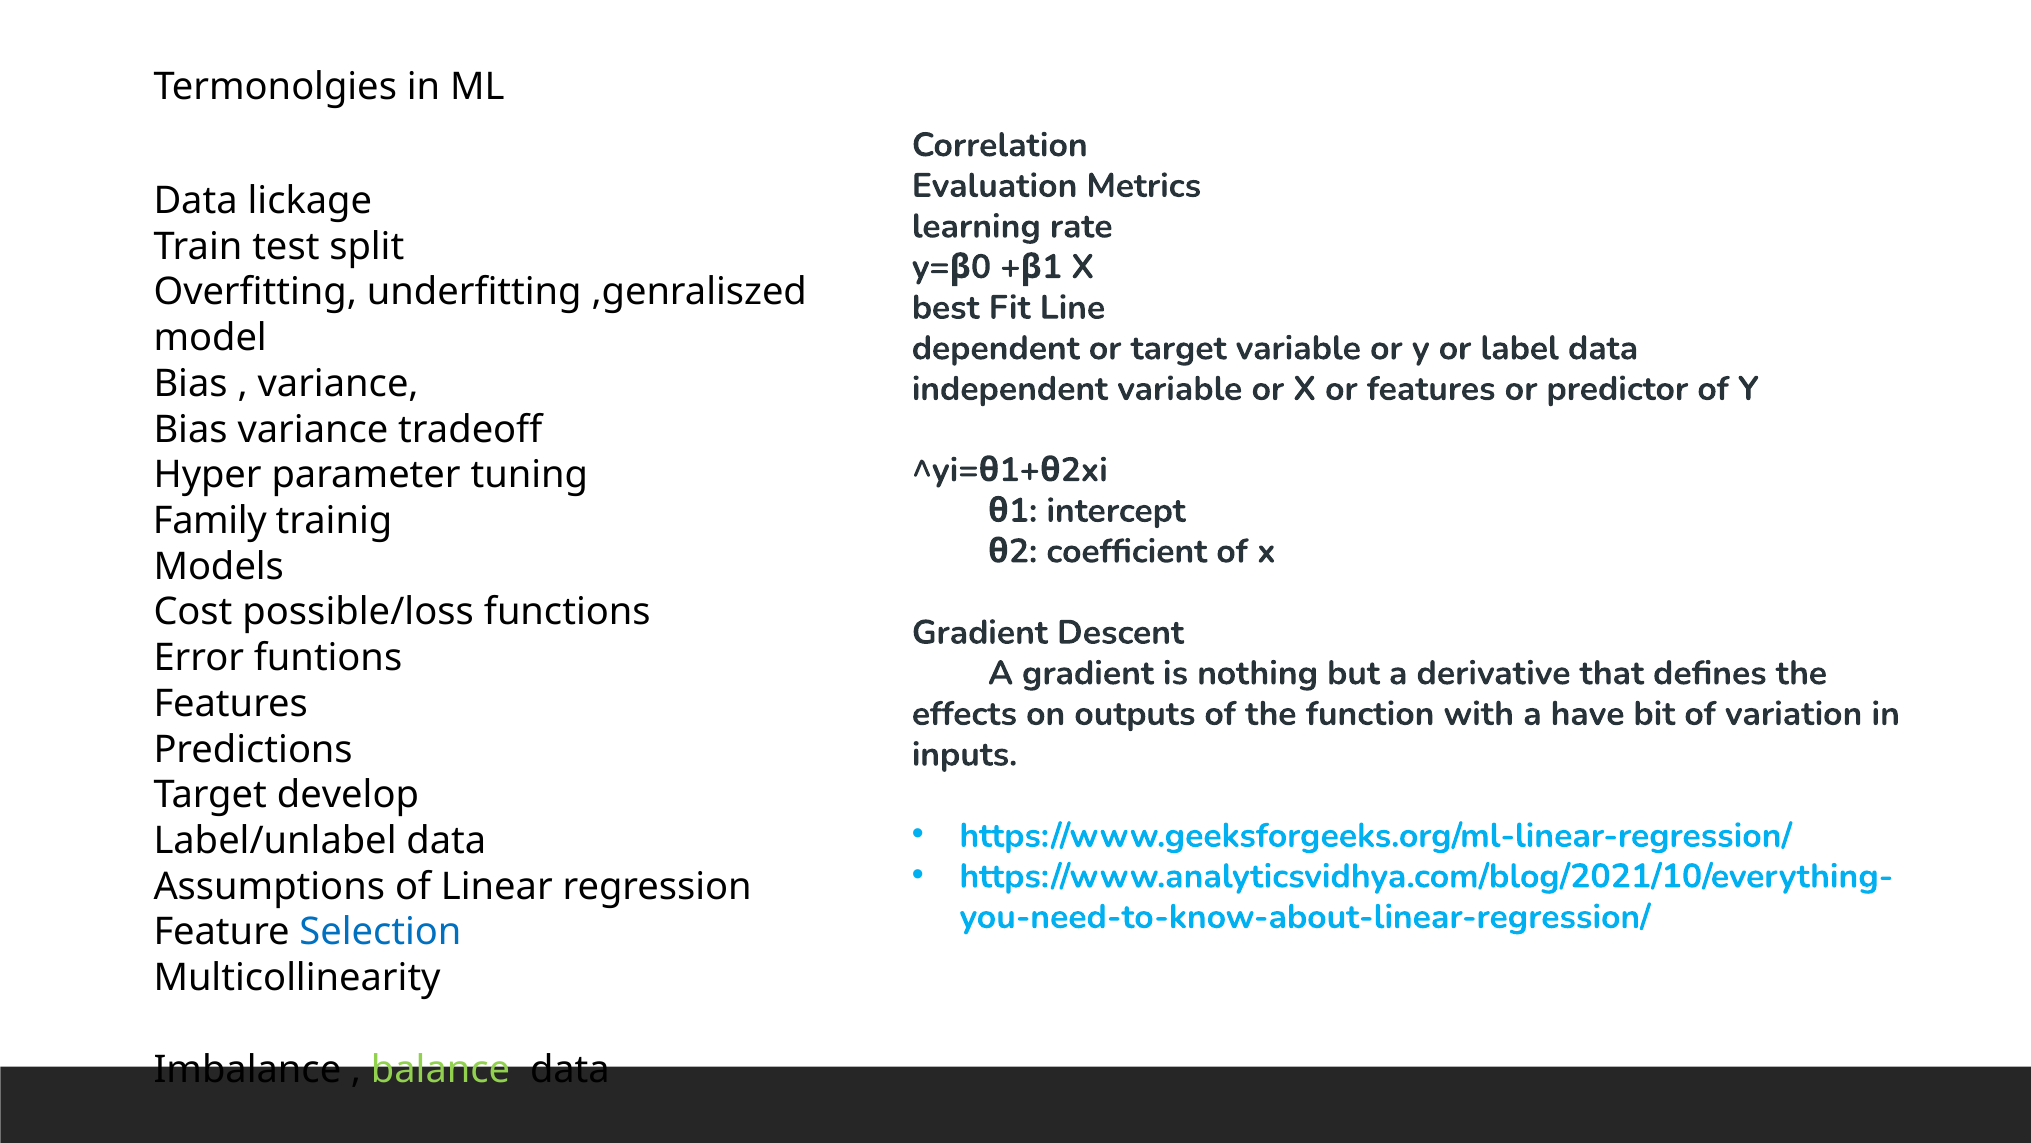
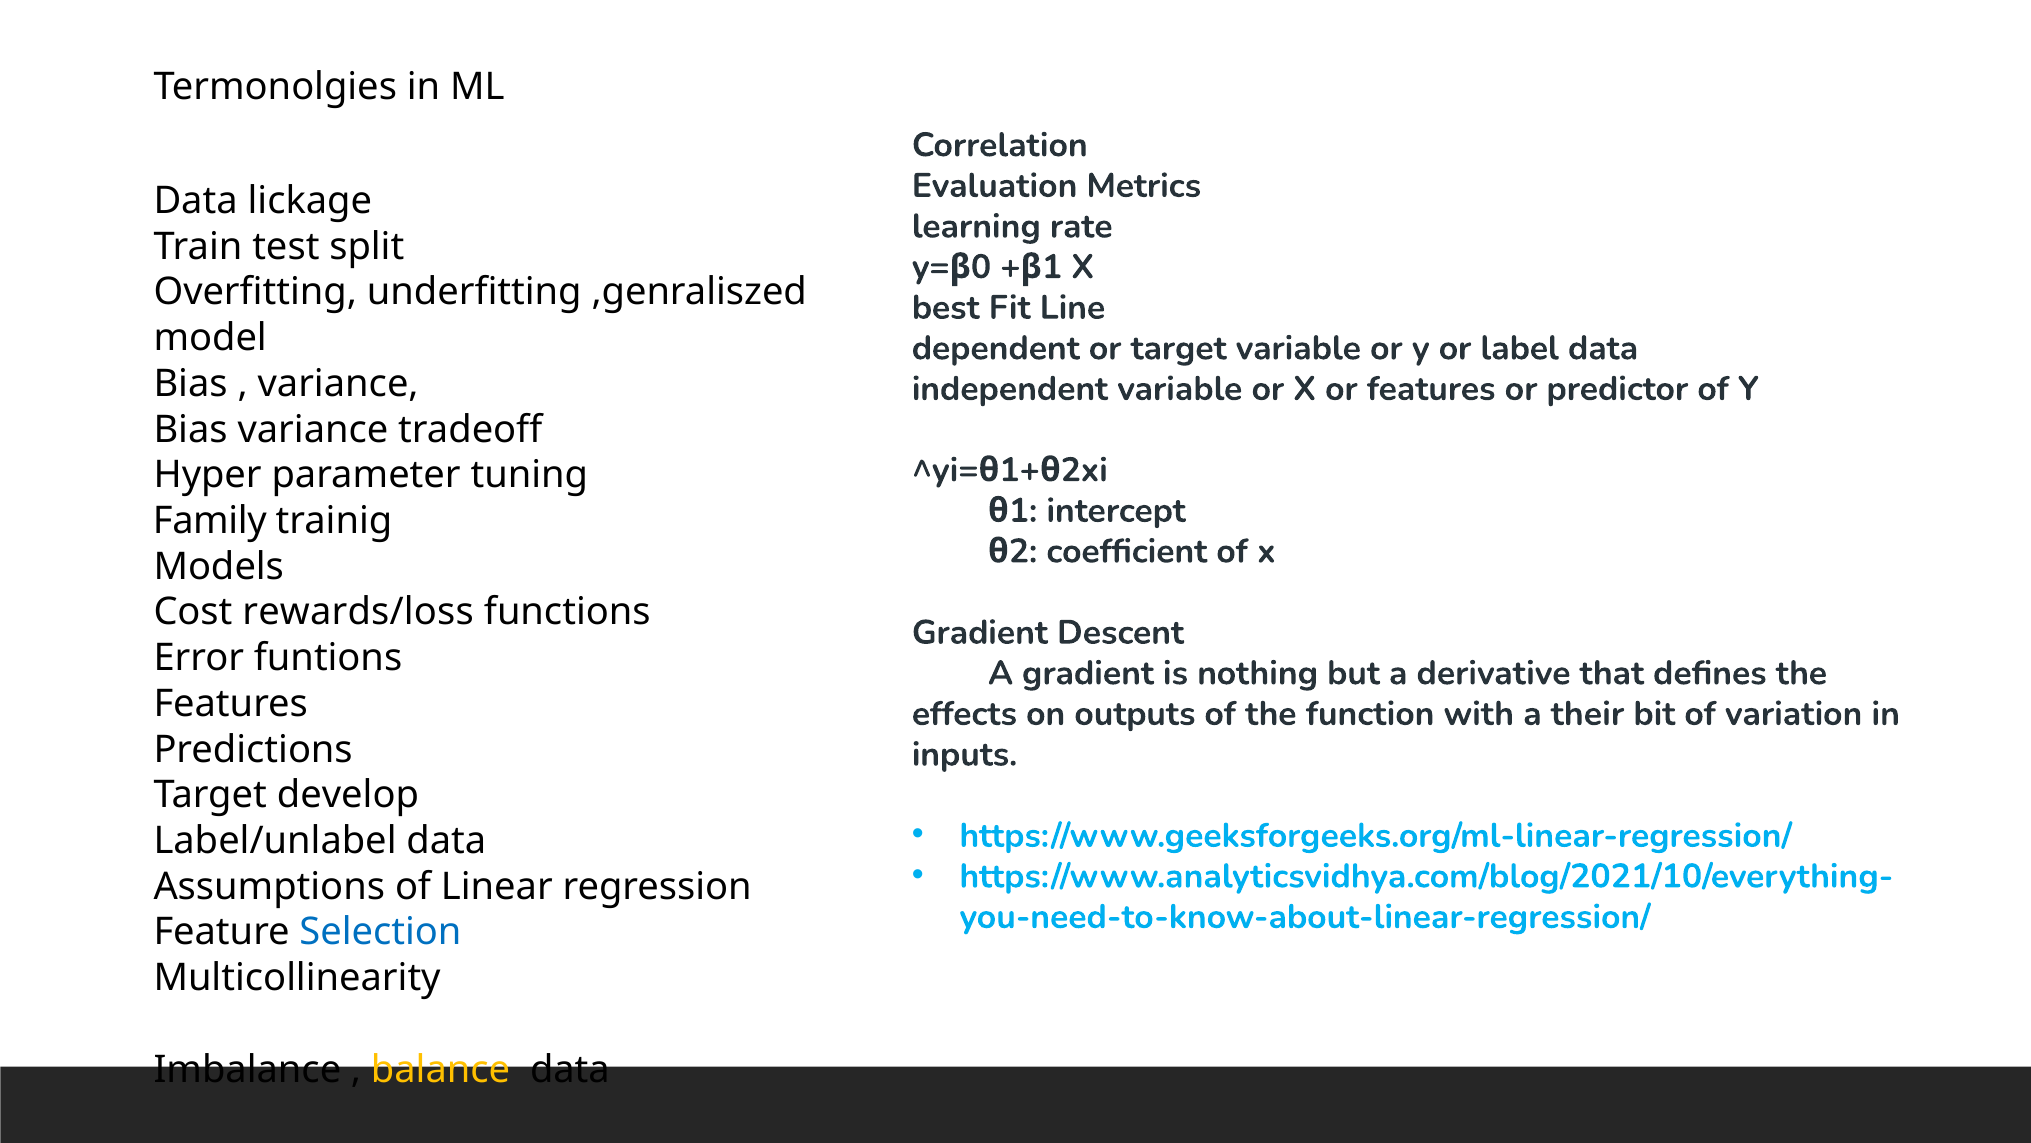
possible/loss: possible/loss -> rewards/loss (358, 612)
have: have -> their (1587, 713)
balance colour: light green -> yellow (441, 1069)
